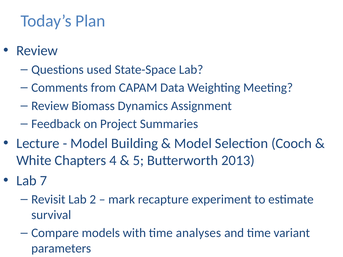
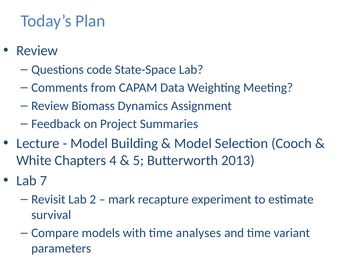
used: used -> code (99, 70)
